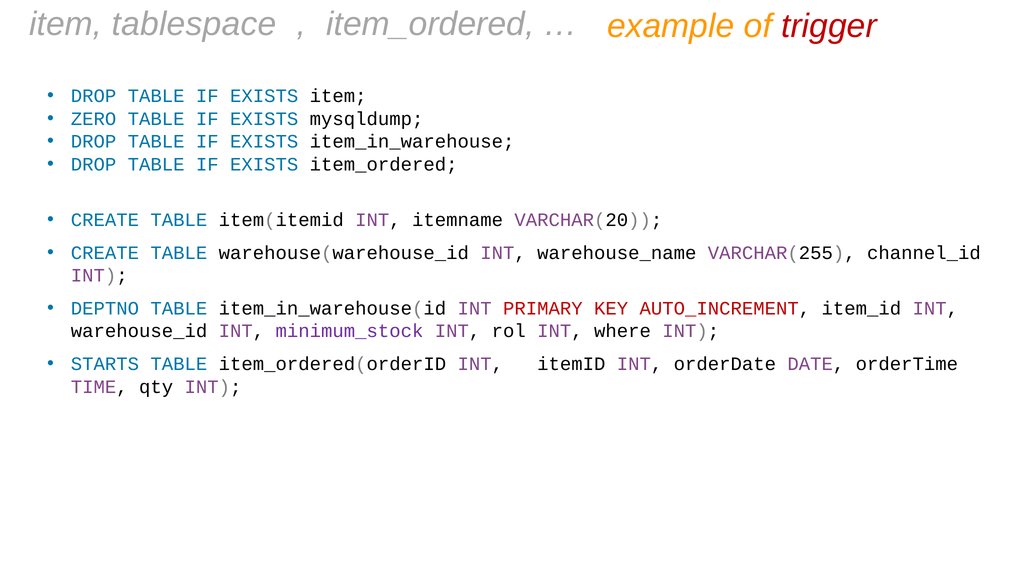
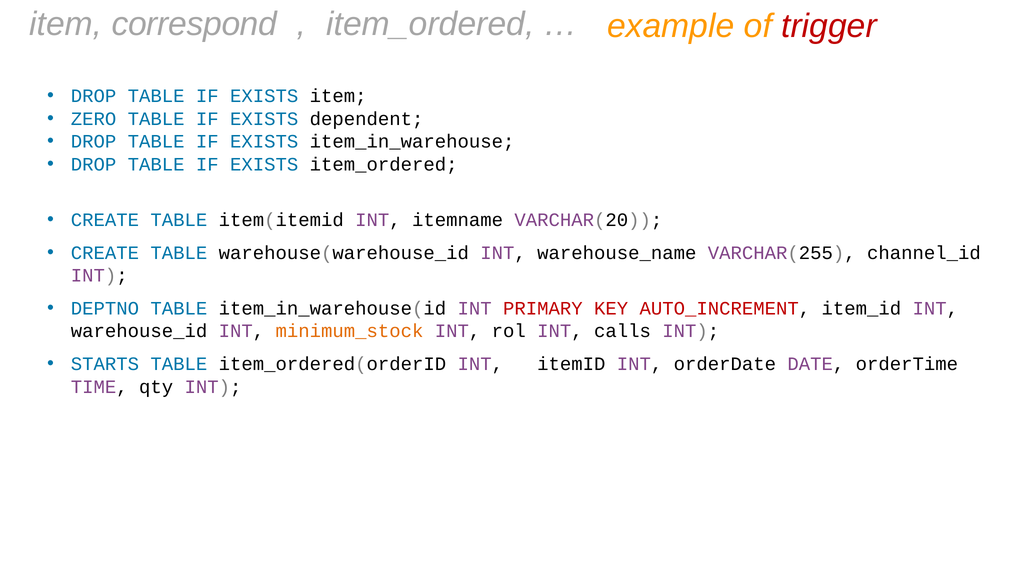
tablespace: tablespace -> correspond (194, 24)
mysqldump: mysqldump -> dependent (367, 119)
minimum_stock colour: purple -> orange (350, 331)
where: where -> calls (622, 331)
